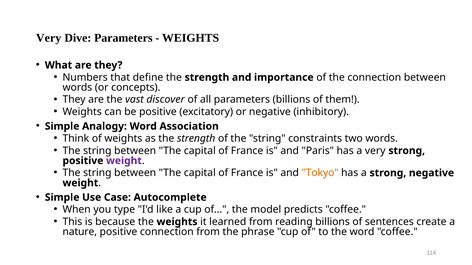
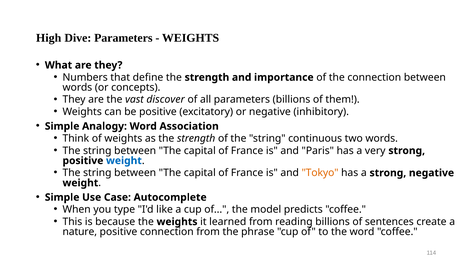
Very: Very -> High (49, 38)
constraints: constraints -> continuous (315, 139)
weight colour: purple -> blue (124, 161)
